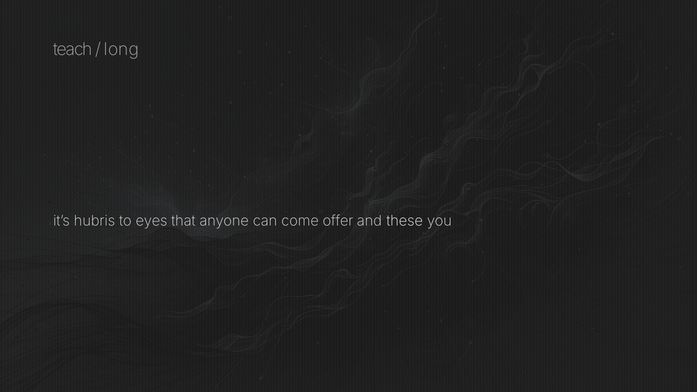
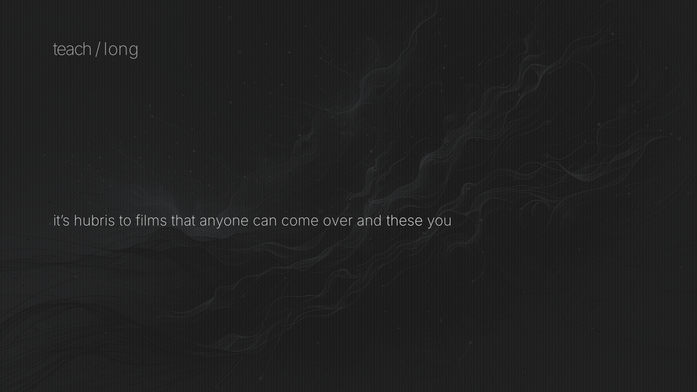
eyes: eyes -> films (151, 221)
offer: offer -> over (338, 221)
